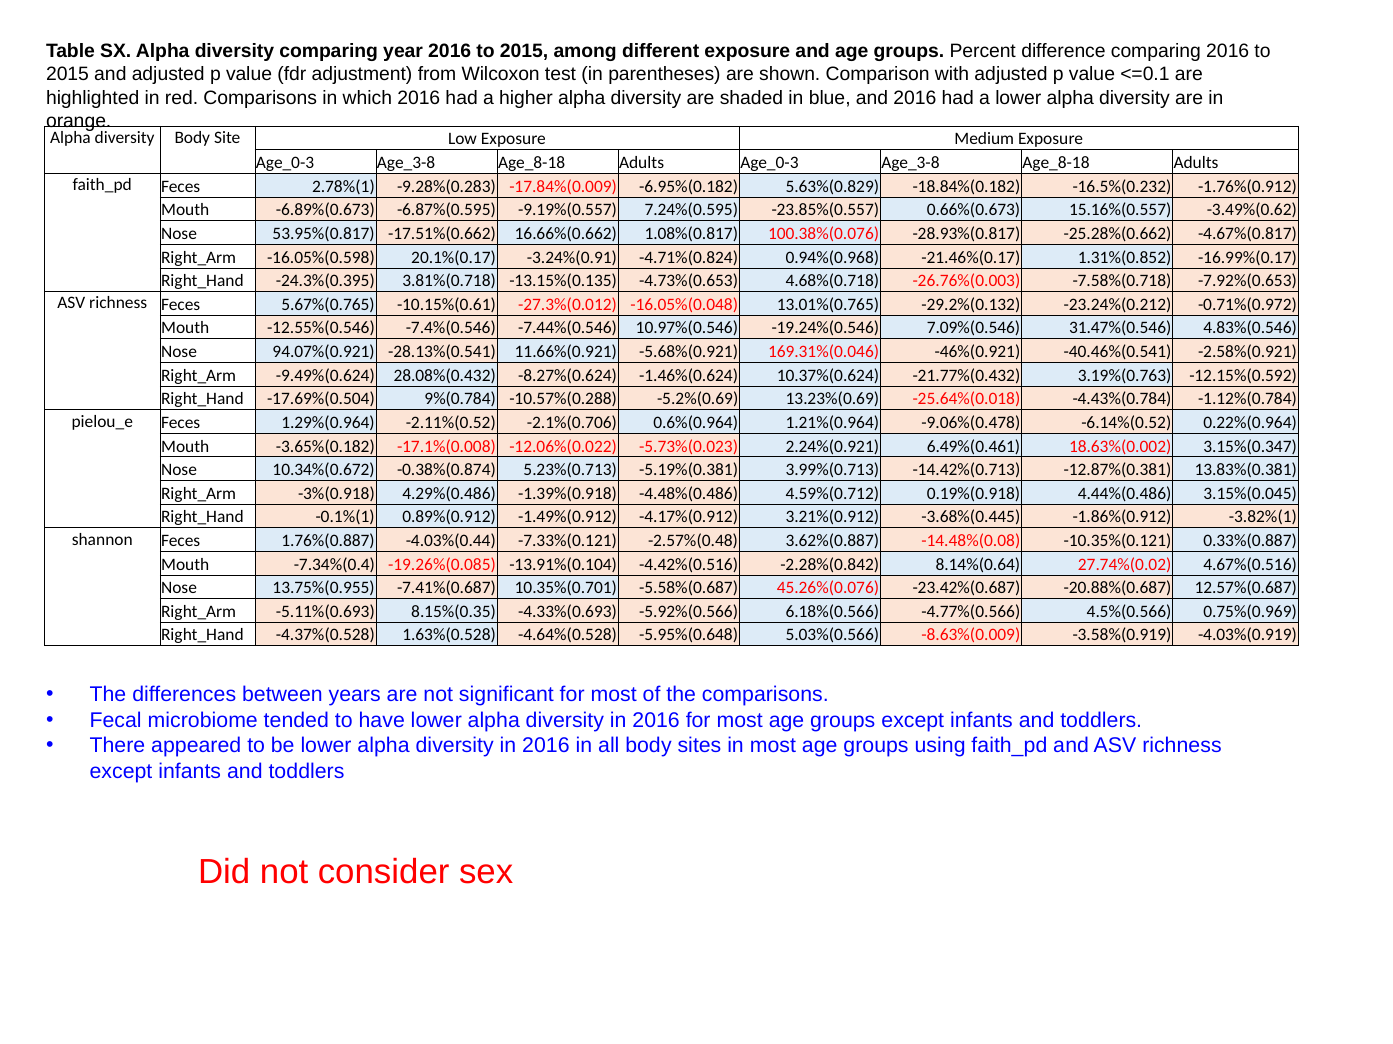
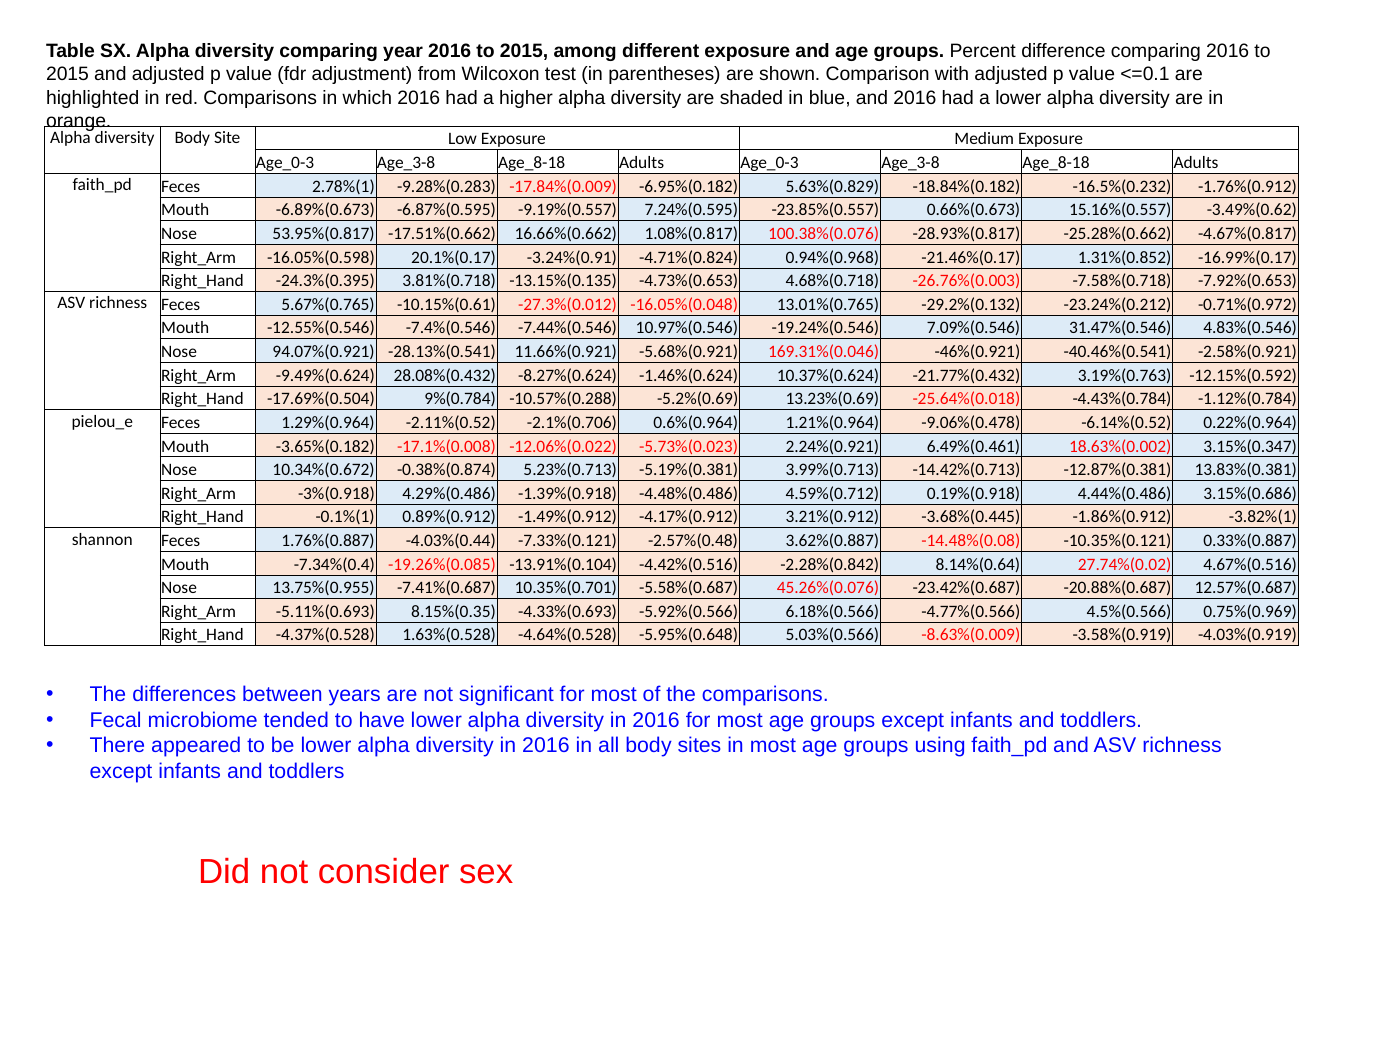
3.15%(0.045: 3.15%(0.045 -> 3.15%(0.686 (1250, 494)
